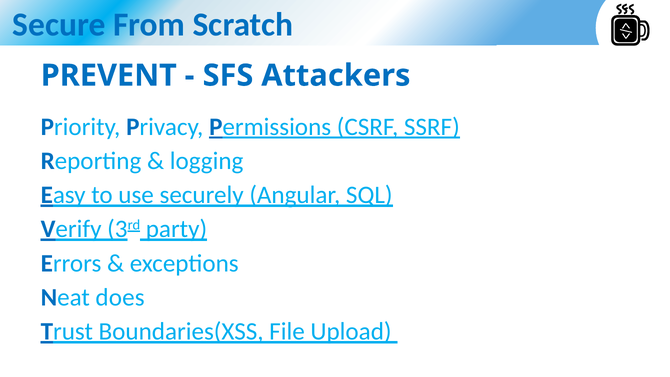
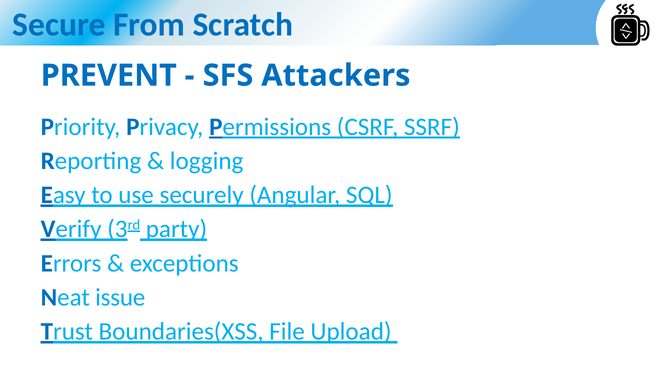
does: does -> issue (120, 297)
